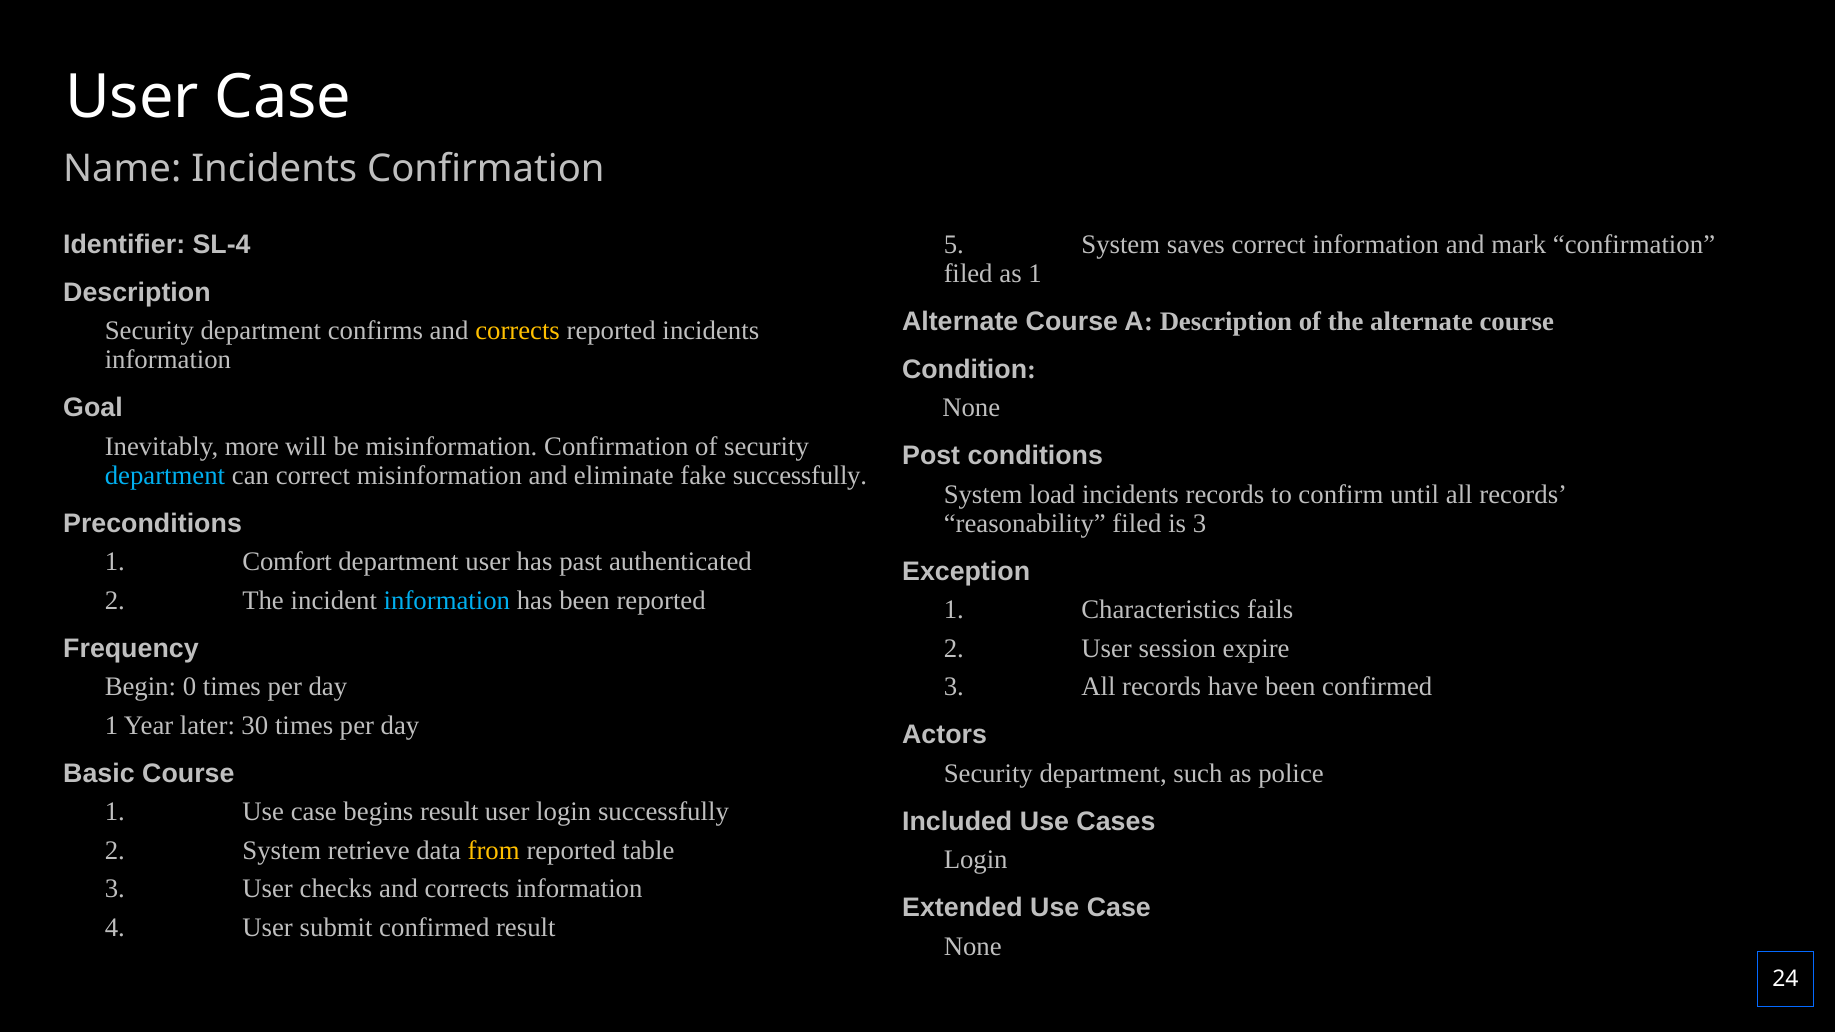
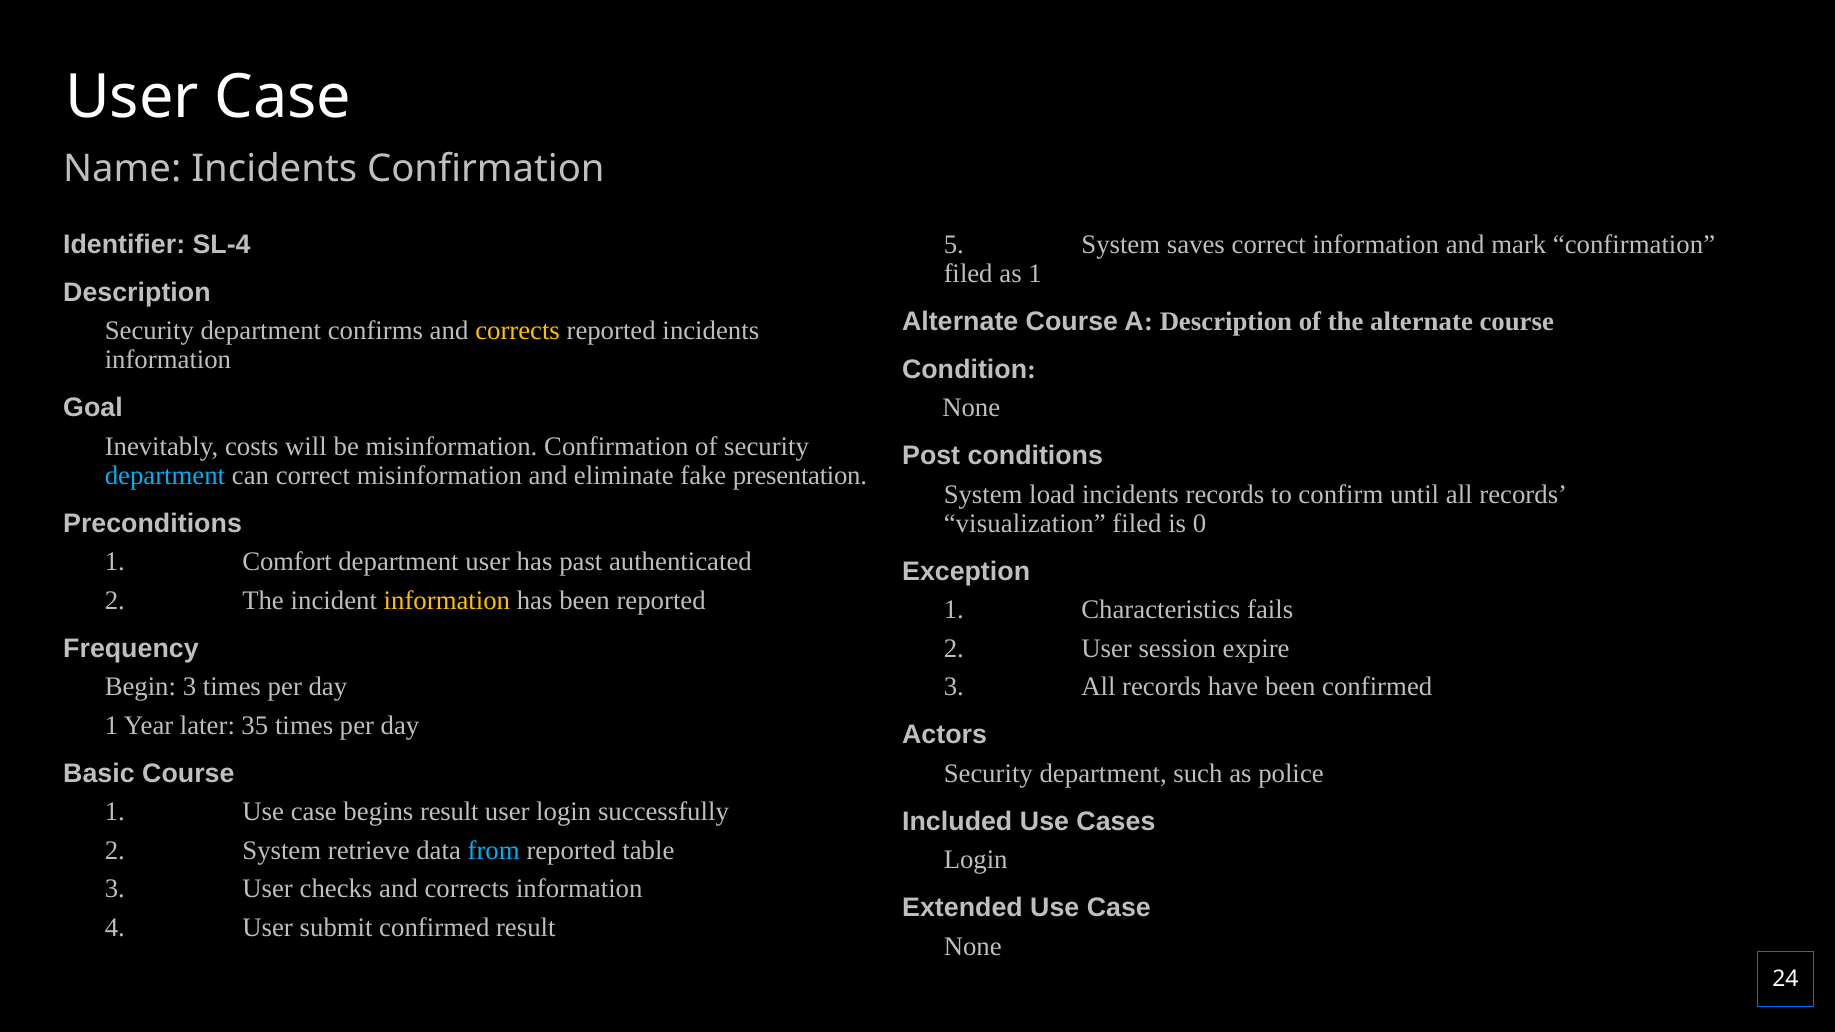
more: more -> costs (252, 447)
fake successfully: successfully -> presentation (800, 476)
reasonability: reasonability -> visualization (1025, 524)
is 3: 3 -> 0 (1200, 524)
information colour: light blue -> yellow (447, 601)
Begin 0: 0 -> 3 (190, 687)
30: 30 -> 35 (255, 726)
from colour: yellow -> light blue (494, 851)
